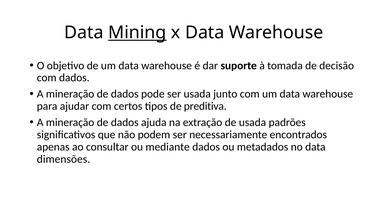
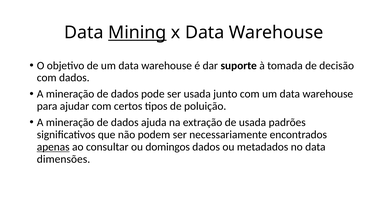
preditiva: preditiva -> poluição (205, 106)
apenas underline: none -> present (53, 147)
mediante: mediante -> domingos (168, 147)
